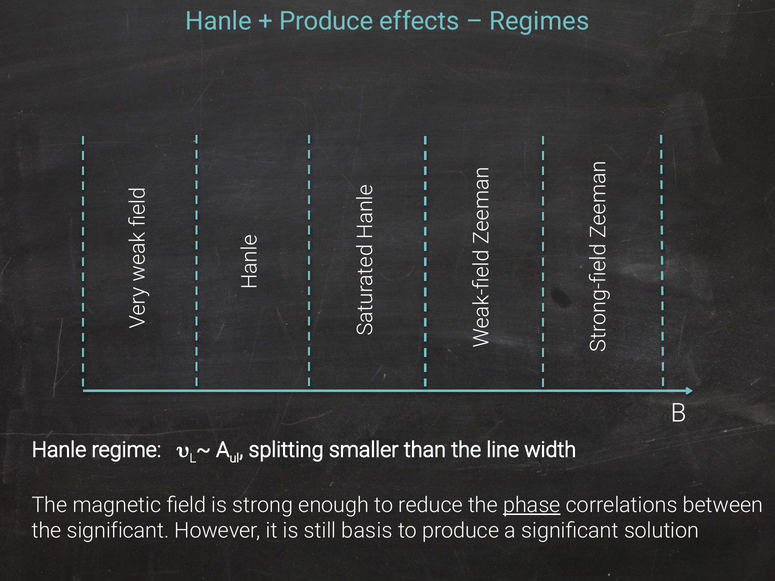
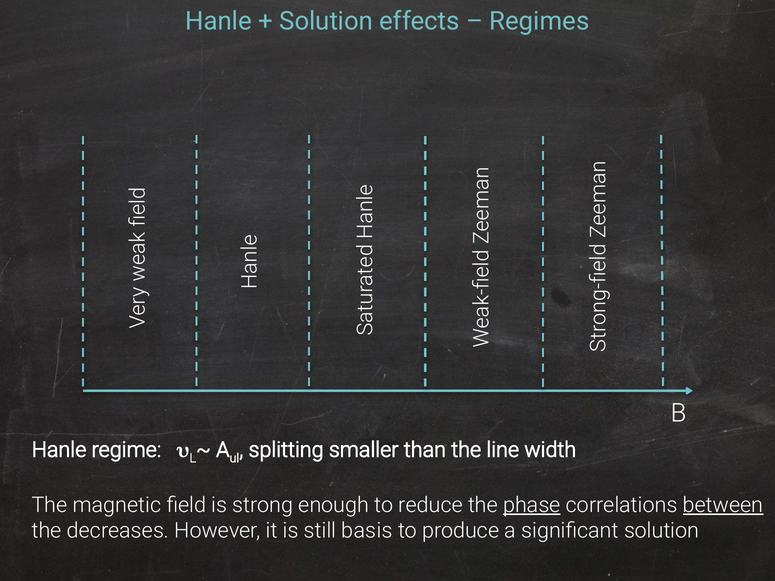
Produce: Produce -> Solution (326, 21)
between underline: none -> present (723, 505)
the significant: significant -> decreases (118, 531)
